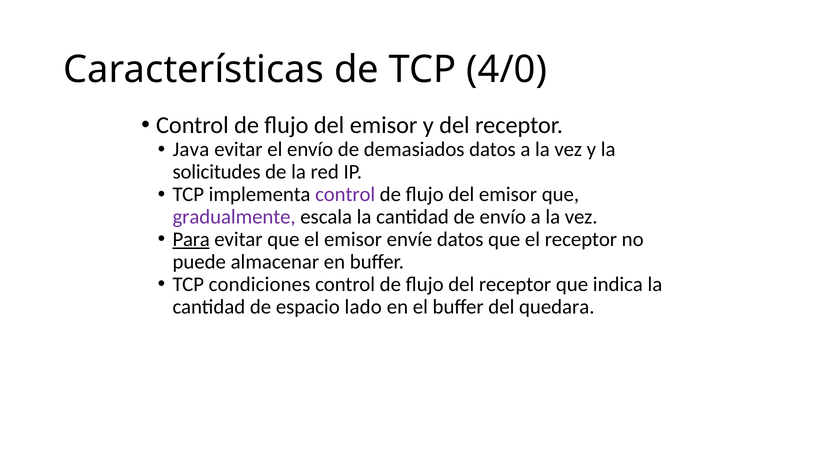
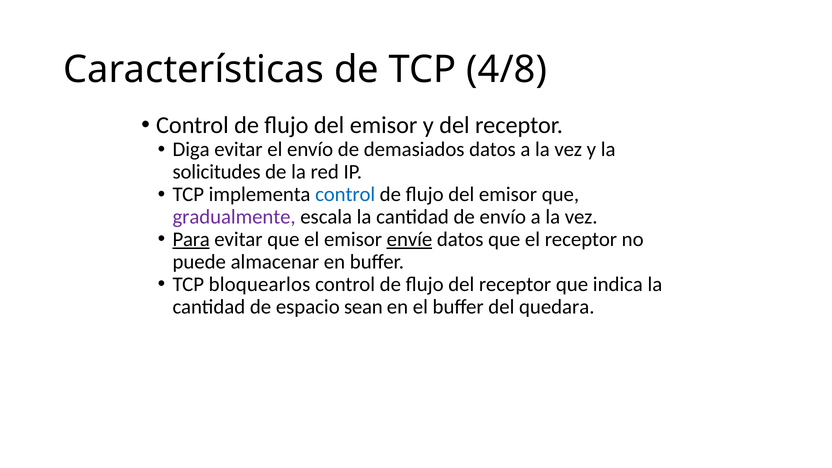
4/0: 4/0 -> 4/8 (507, 70)
Java: Java -> Diga (191, 150)
control colour: purple -> blue (345, 194)
envíe underline: none -> present (410, 239)
condiciones: condiciones -> bloquearlos (259, 284)
lado: lado -> sean (363, 307)
